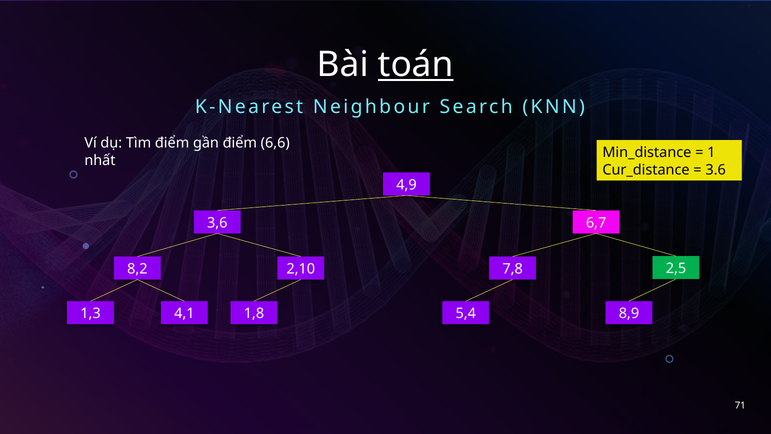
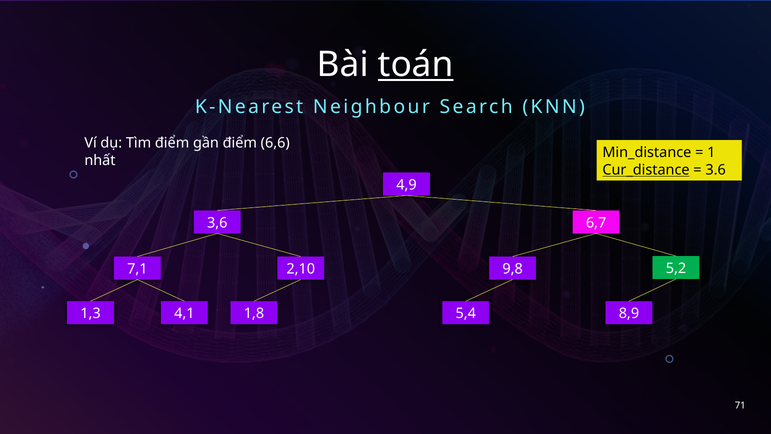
Cur_distance underline: none -> present (646, 170)
2,5: 2,5 -> 5,2 (676, 268)
8,2: 8,2 -> 7,1 (137, 269)
7,8: 7,8 -> 9,8 (513, 269)
